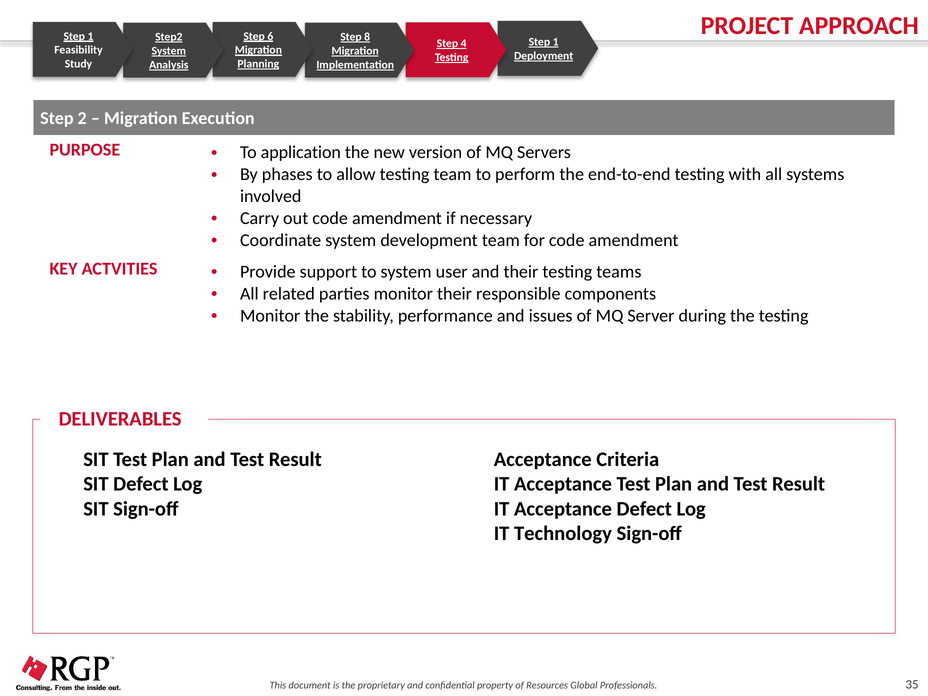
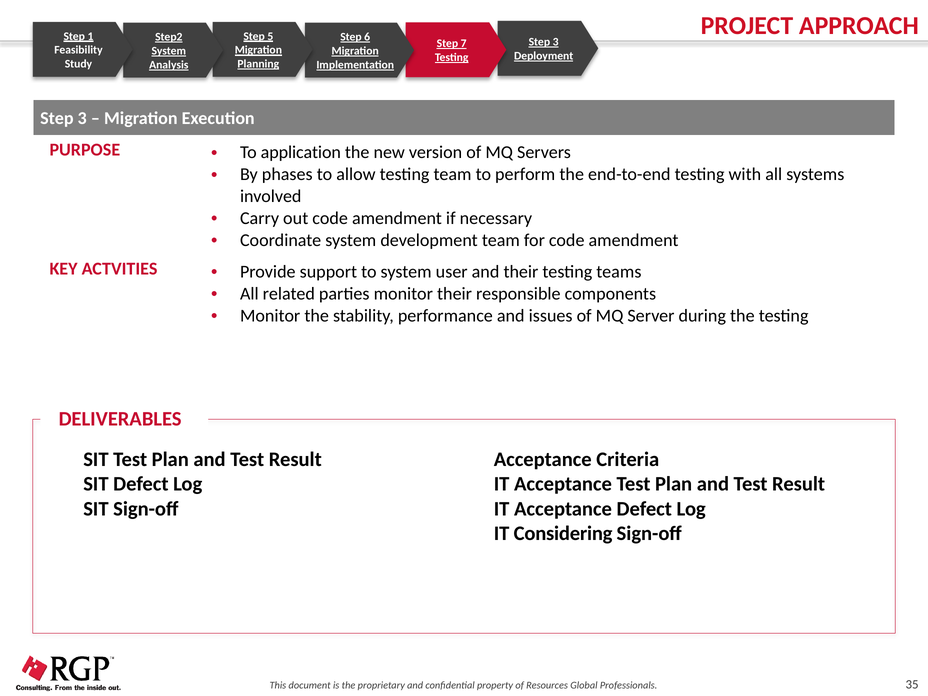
6: 6 -> 5 (270, 36)
8: 8 -> 6 (367, 37)
1: 1 -> 3 (556, 42)
4: 4 -> 7 (464, 44)
2: 2 -> 3 (82, 118)
Technology: Technology -> Considering (563, 534)
